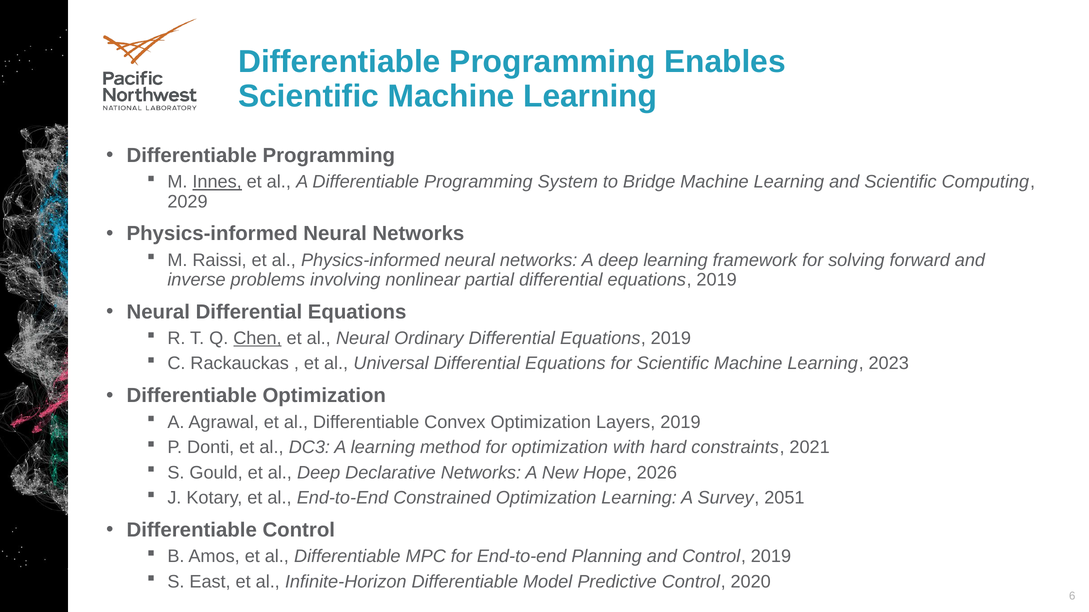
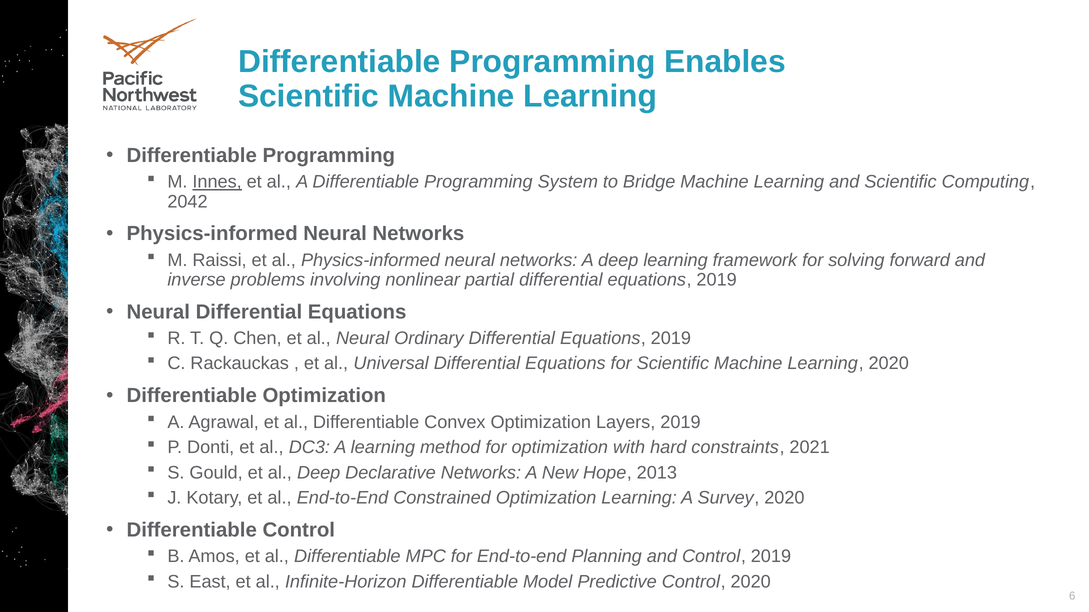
2029: 2029 -> 2042 (187, 202)
Chen underline: present -> none (257, 339)
Learning 2023: 2023 -> 2020 (889, 364)
2026: 2026 -> 2013 (657, 473)
Survey 2051: 2051 -> 2020 (784, 498)
